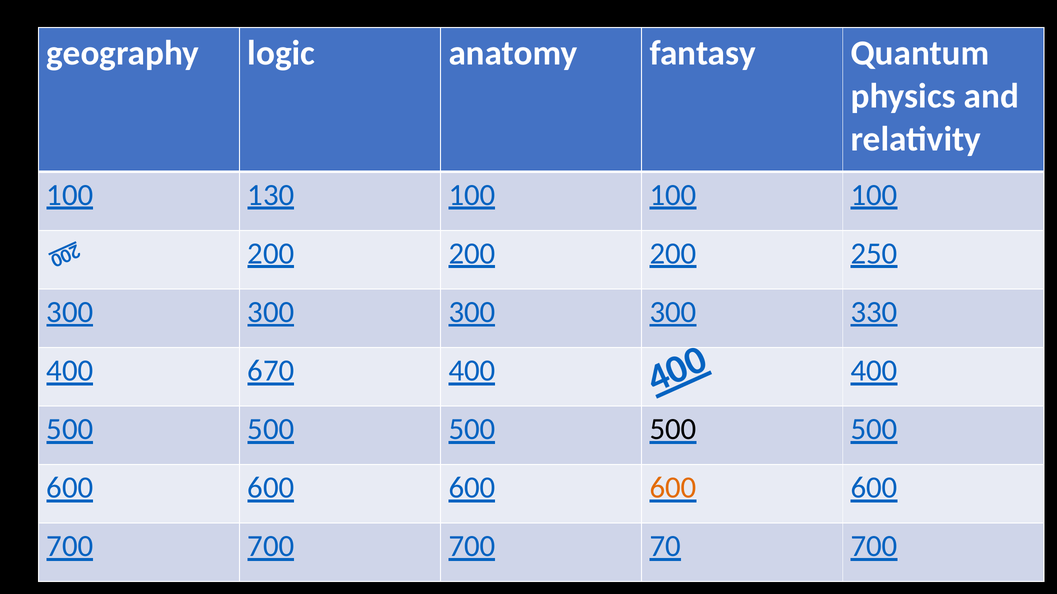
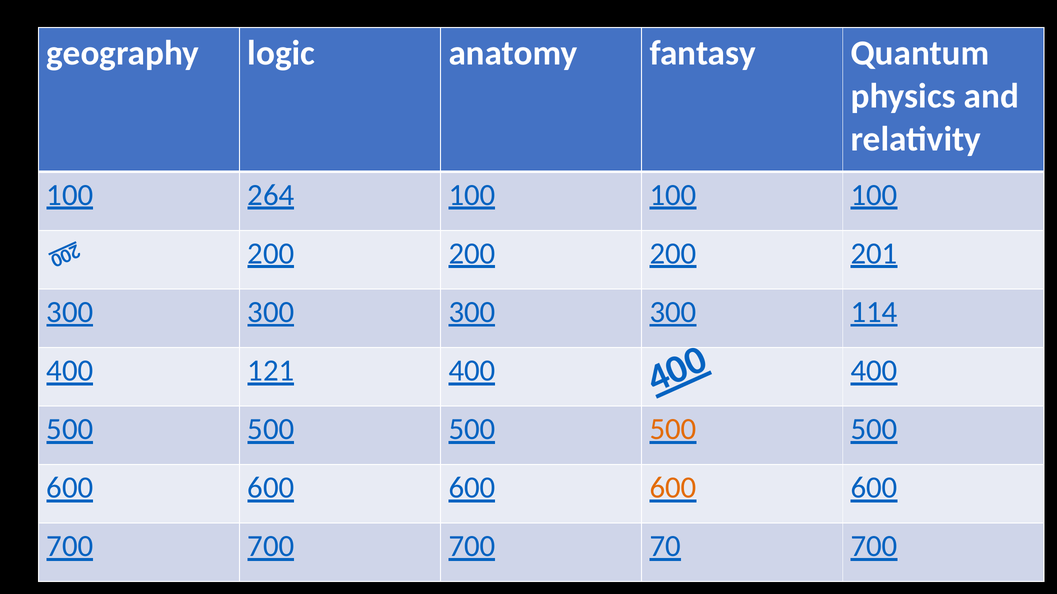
130: 130 -> 264 (271, 195)
250: 250 -> 201 (874, 254)
330: 330 -> 114 (874, 312)
670: 670 -> 121 (271, 371)
500 colour: black -> orange (673, 430)
